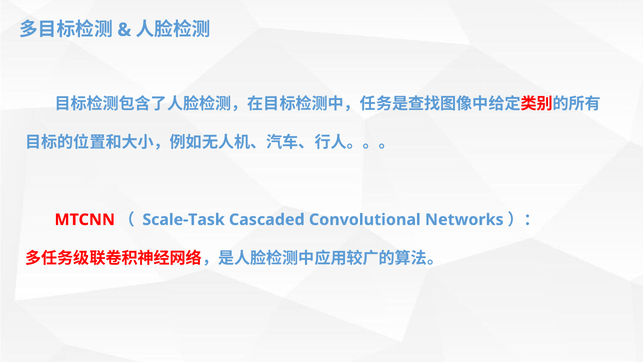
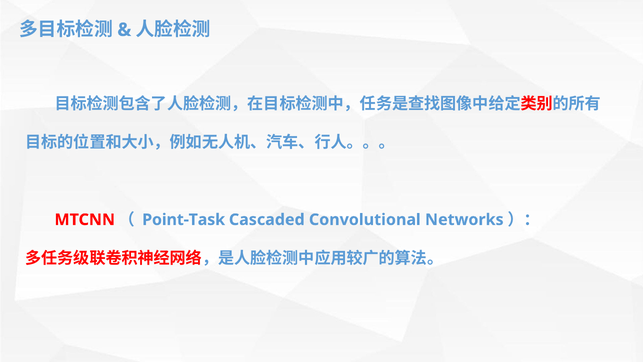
Scale-Task: Scale-Task -> Point-Task (184, 220)
